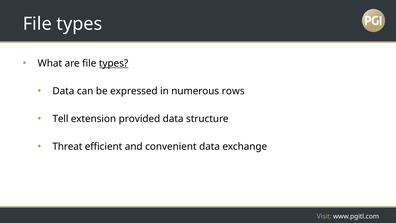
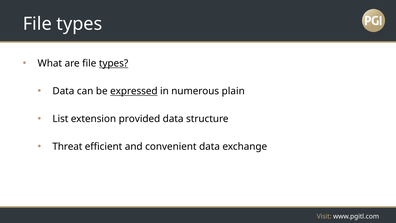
expressed underline: none -> present (134, 91)
rows: rows -> plain (233, 91)
Tell: Tell -> List (60, 119)
